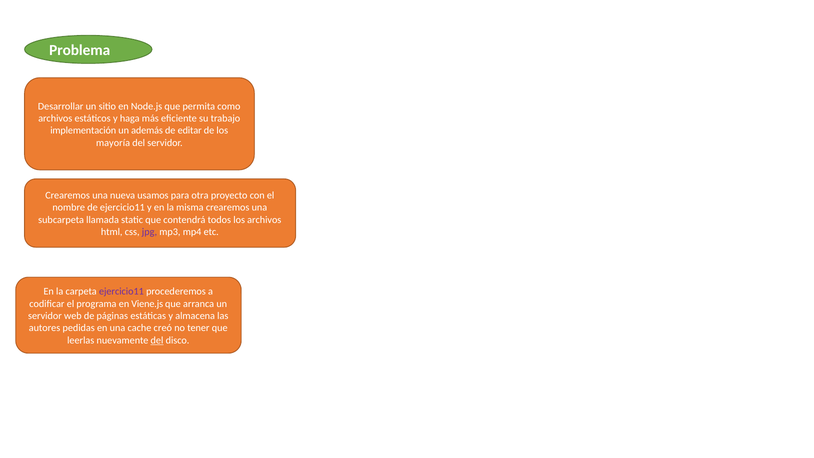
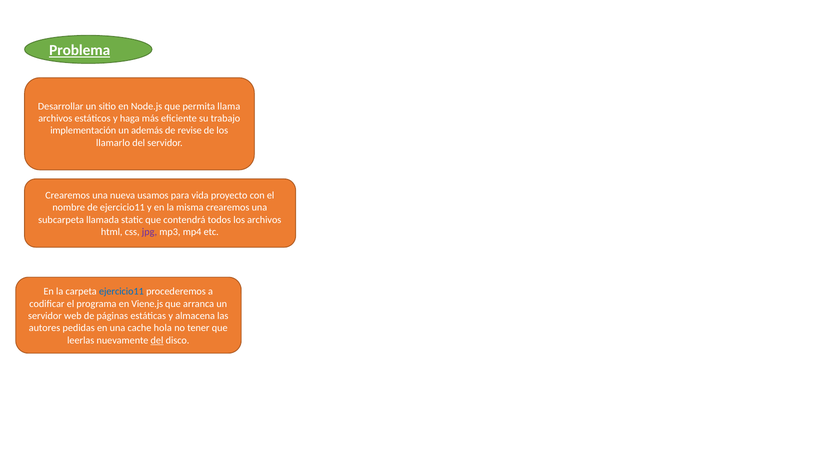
Problema underline: none -> present (80, 50)
como: como -> llama (229, 106)
editar: editar -> revise (190, 131)
mayoría: mayoría -> llamarlo (113, 143)
otra: otra -> vida (200, 195)
ejercicio11 colour: purple -> blue (121, 291)
creó: creó -> hola (163, 328)
